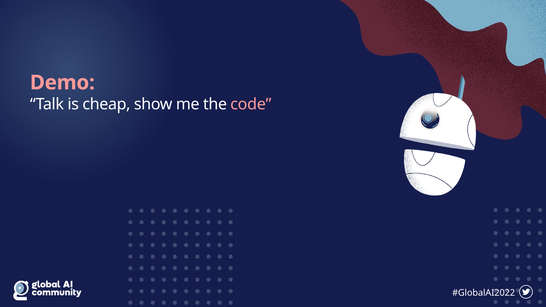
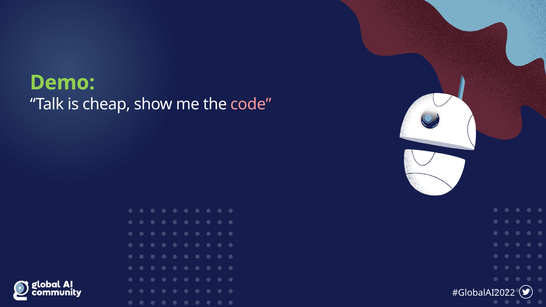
Demo colour: pink -> light green (62, 83)
